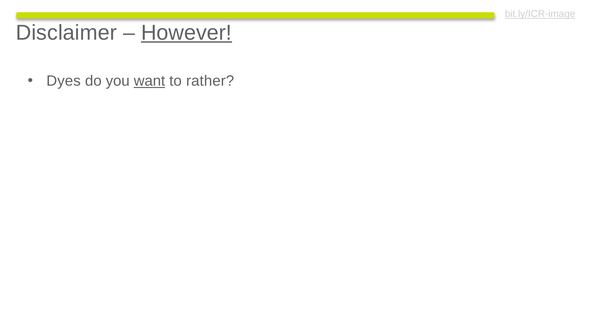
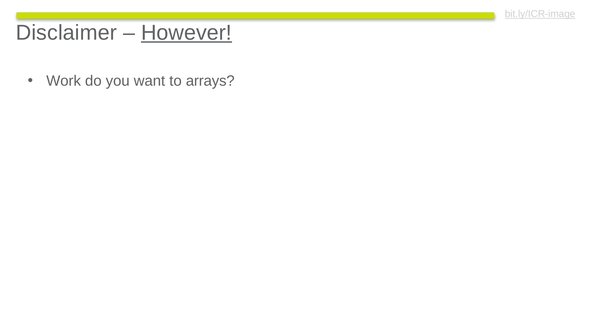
Dyes: Dyes -> Work (64, 81)
want underline: present -> none (149, 81)
rather: rather -> arrays (210, 81)
